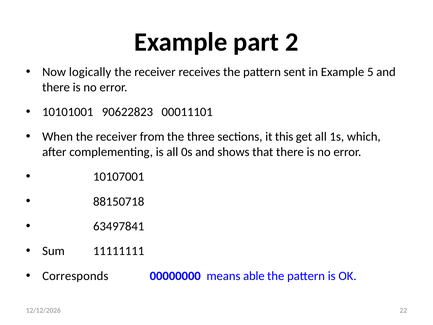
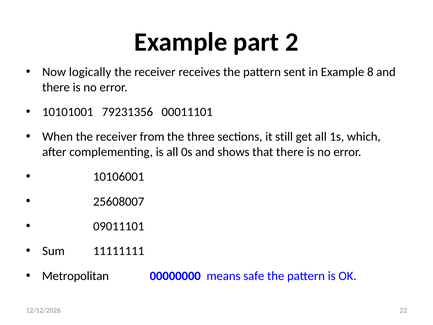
5: 5 -> 8 (370, 72)
90622823: 90622823 -> 79231356 (127, 112)
this: this -> still (284, 137)
10107001: 10107001 -> 10106001 (119, 177)
88150718: 88150718 -> 25608007 (119, 201)
63497841: 63497841 -> 09011101 (119, 226)
Corresponds: Corresponds -> Metropolitan (75, 276)
able: able -> safe (254, 276)
